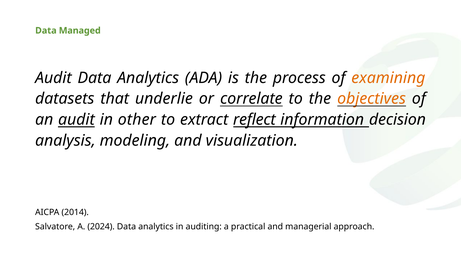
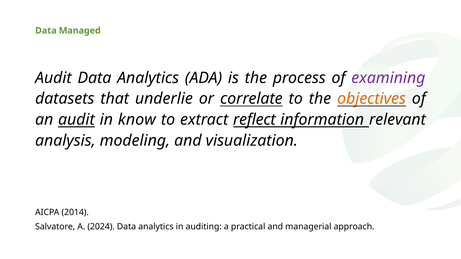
examining colour: orange -> purple (388, 78)
other: other -> know (137, 120)
decision: decision -> relevant (397, 120)
